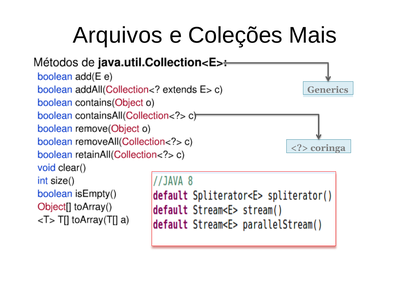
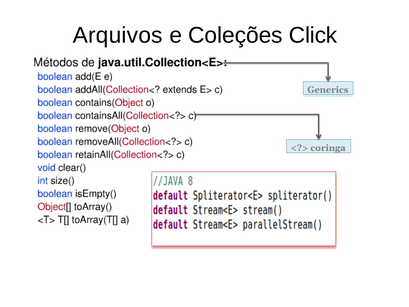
Mais: Mais -> Click (313, 35)
